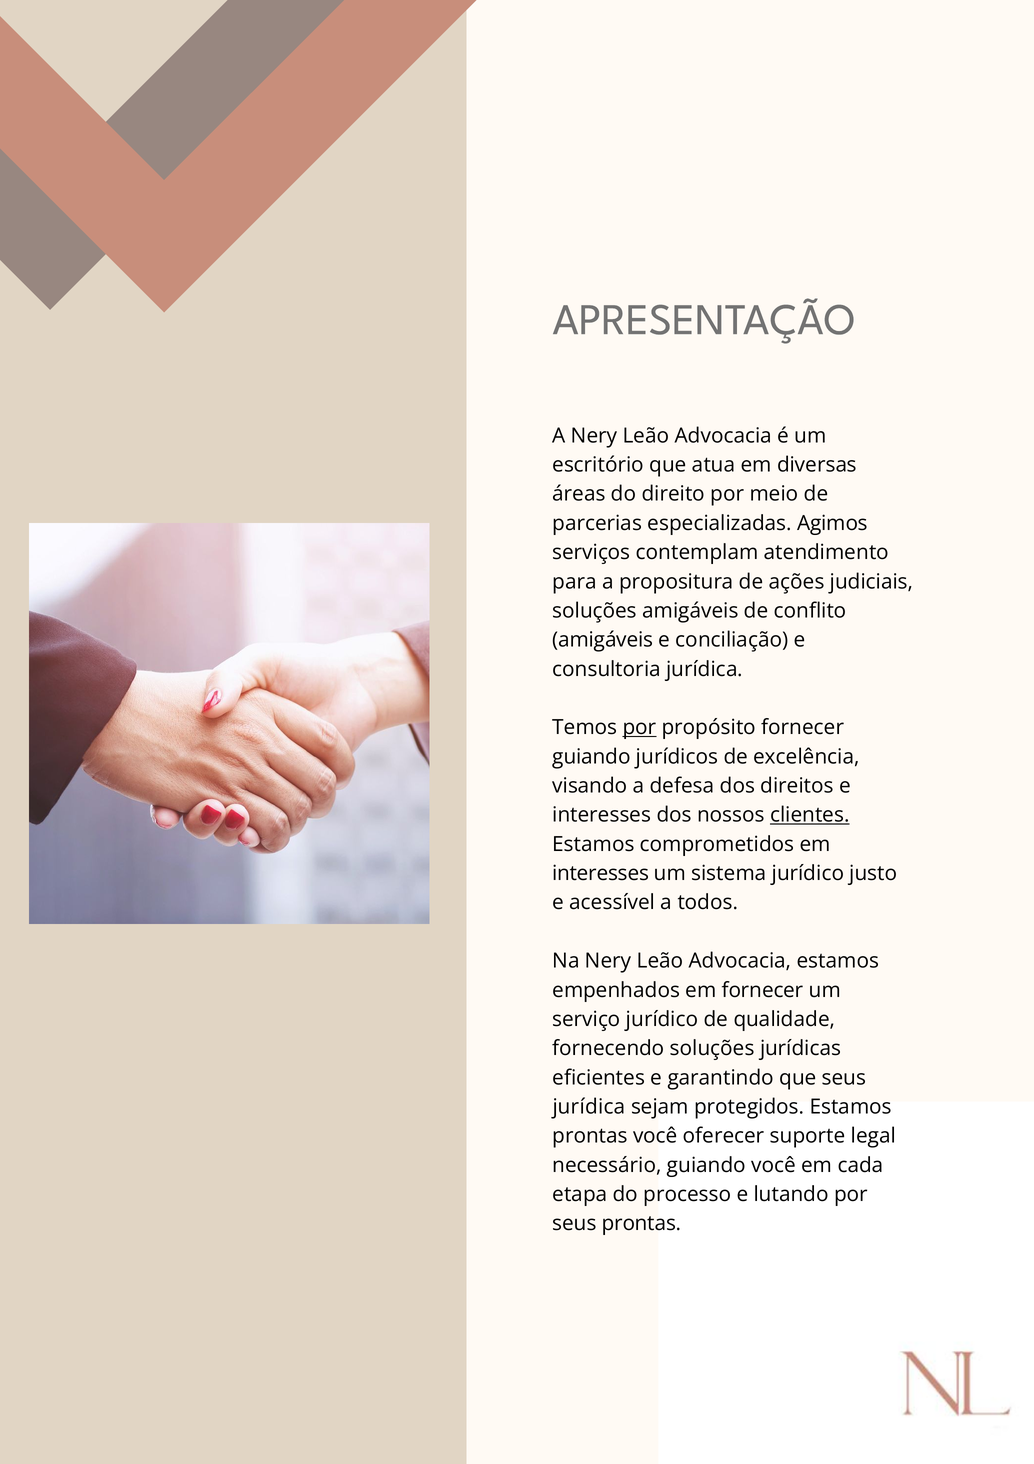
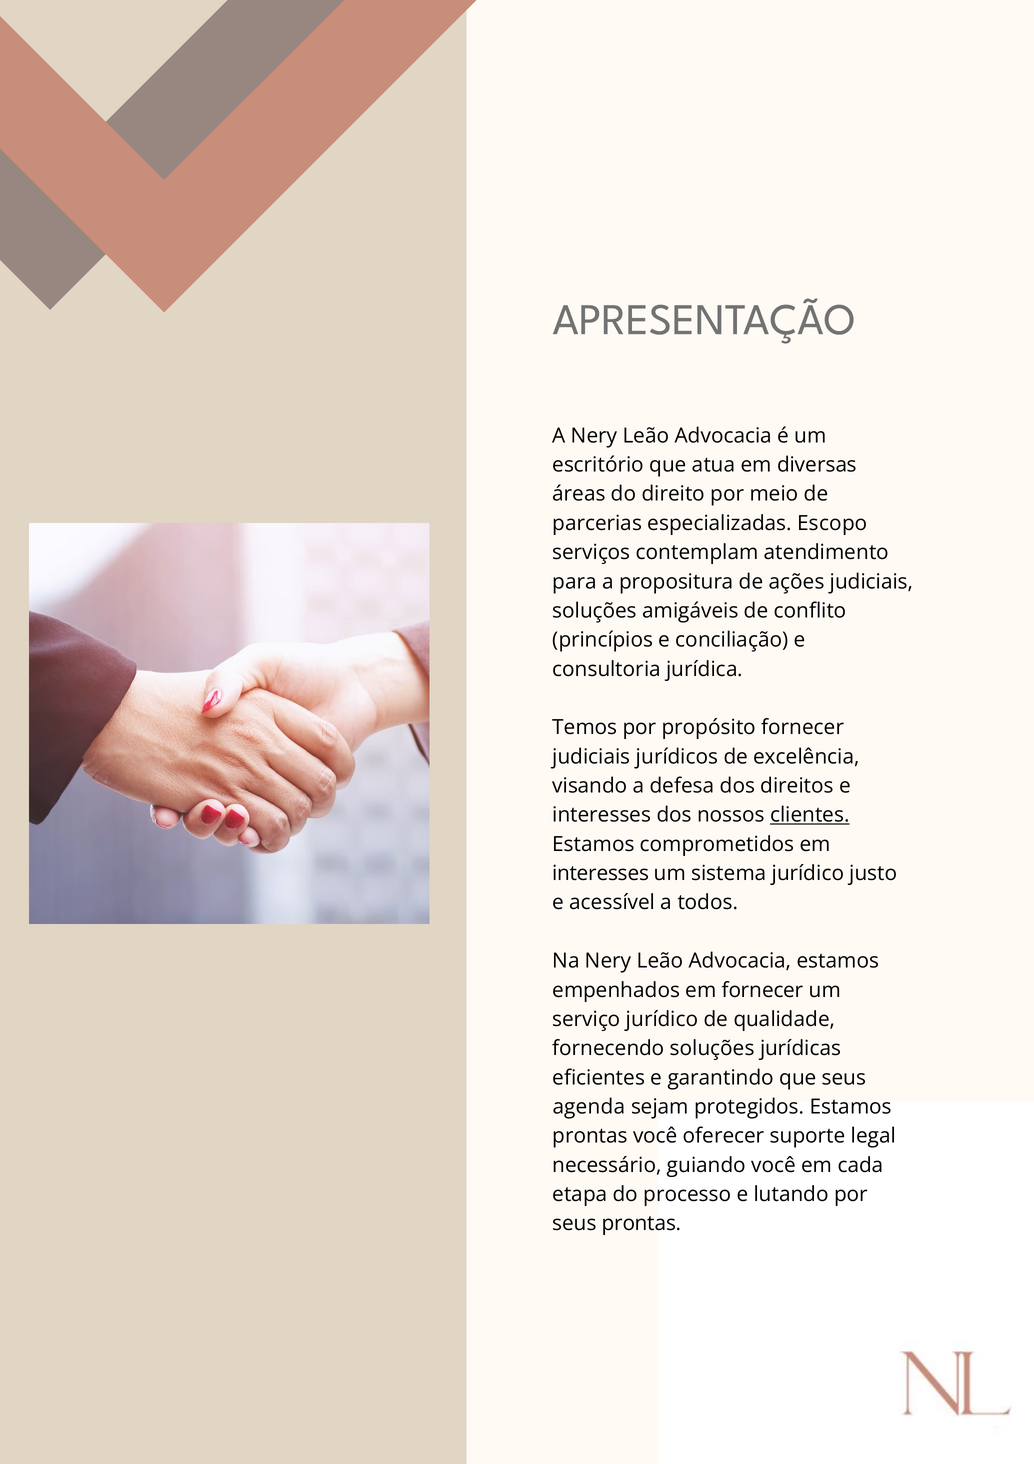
Agimos: Agimos -> Escopo (832, 523)
amigáveis: amigáveis -> princípios (603, 640)
por underline: present -> none (639, 727)
guiando: guiando -> judiciais (591, 756)
jurídica: jurídica -> agenda (589, 1106)
